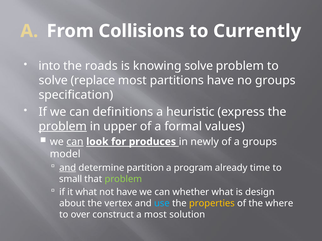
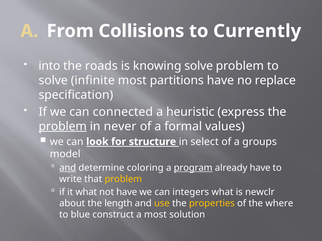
replace: replace -> infinite (93, 81)
no groups: groups -> replace (275, 81)
definitions: definitions -> connected (123, 112)
upper: upper -> never (120, 127)
can underline: present -> none (75, 142)
produces: produces -> structure (152, 142)
newly: newly -> select (205, 142)
partition: partition -> coloring (145, 168)
program underline: none -> present (193, 168)
already time: time -> have (260, 168)
small: small -> write (70, 179)
problem colour: light green -> yellow (123, 179)
whether: whether -> integers (191, 193)
design: design -> newclr (260, 193)
vertex: vertex -> length (118, 204)
use colour: light blue -> yellow (162, 204)
over: over -> blue (80, 215)
